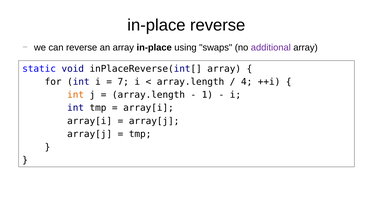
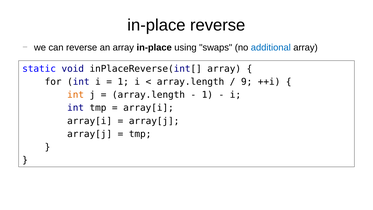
additional colour: purple -> blue (271, 47)
7: 7 -> 1 (123, 82)
4: 4 -> 9 (247, 82)
